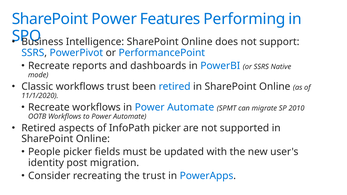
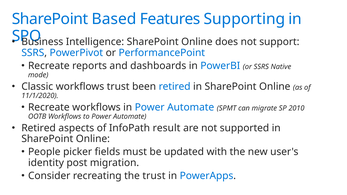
SharePoint Power: Power -> Based (114, 19)
Performing: Performing -> Supporting (244, 19)
InfoPath picker: picker -> result (167, 128)
